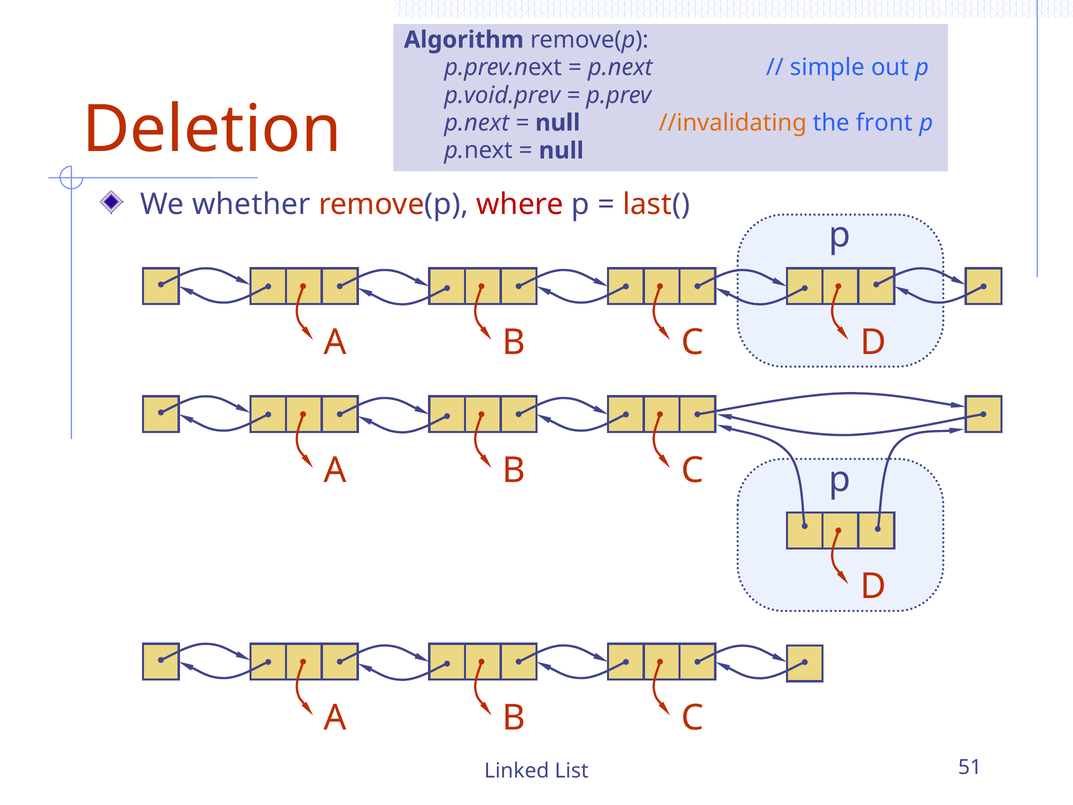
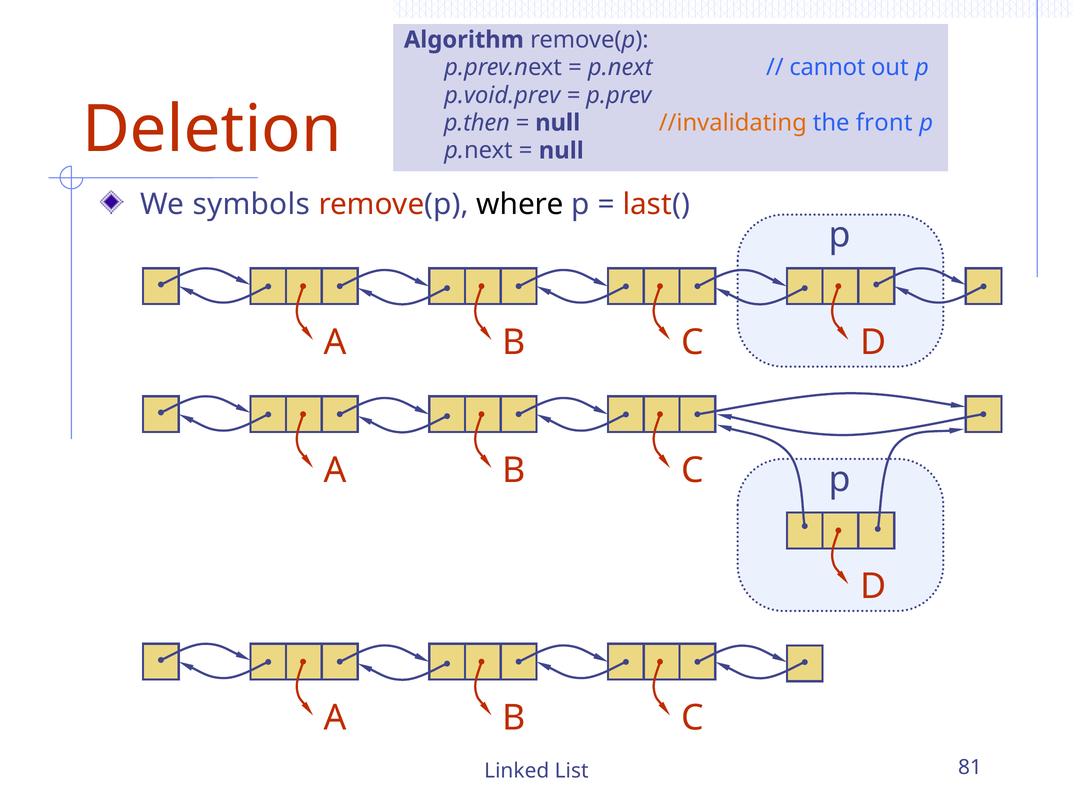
simple: simple -> cannot (827, 67)
p.next: p.next -> p.then (477, 123)
whether: whether -> symbols (251, 204)
where colour: red -> black (520, 204)
51: 51 -> 81 (970, 767)
